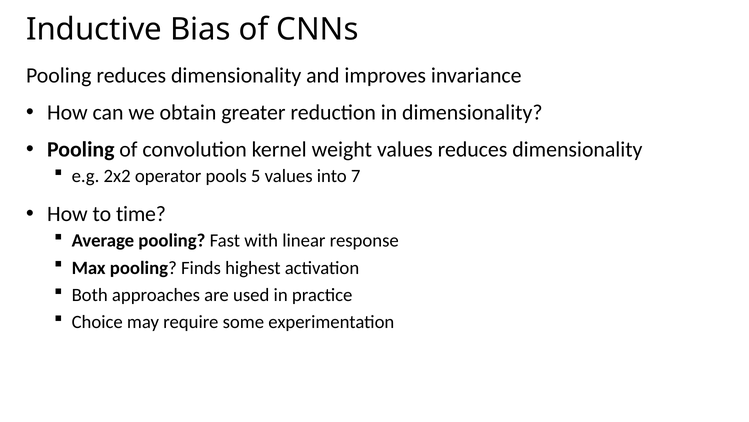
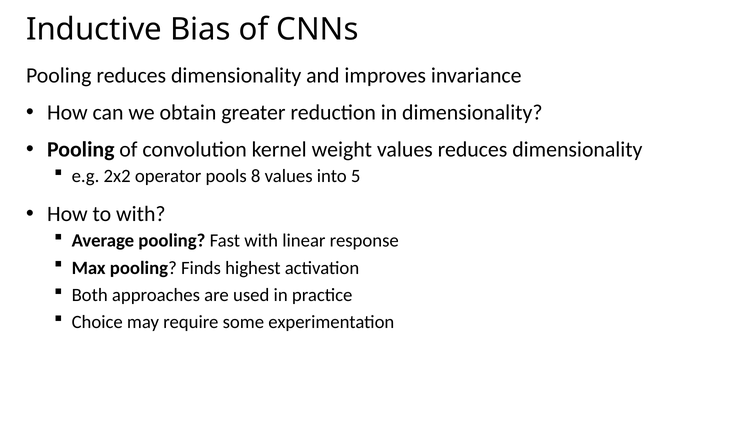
5: 5 -> 8 (256, 176)
7: 7 -> 5 (356, 176)
to time: time -> with (141, 214)
